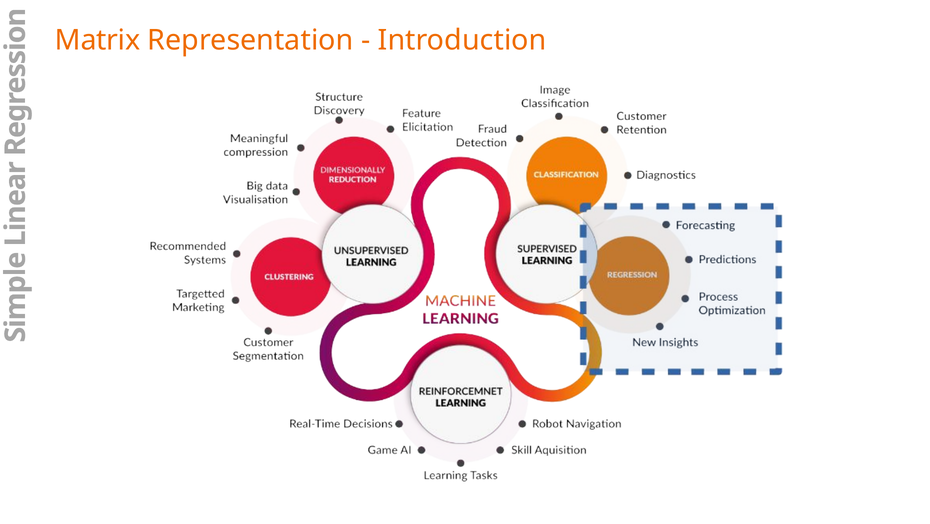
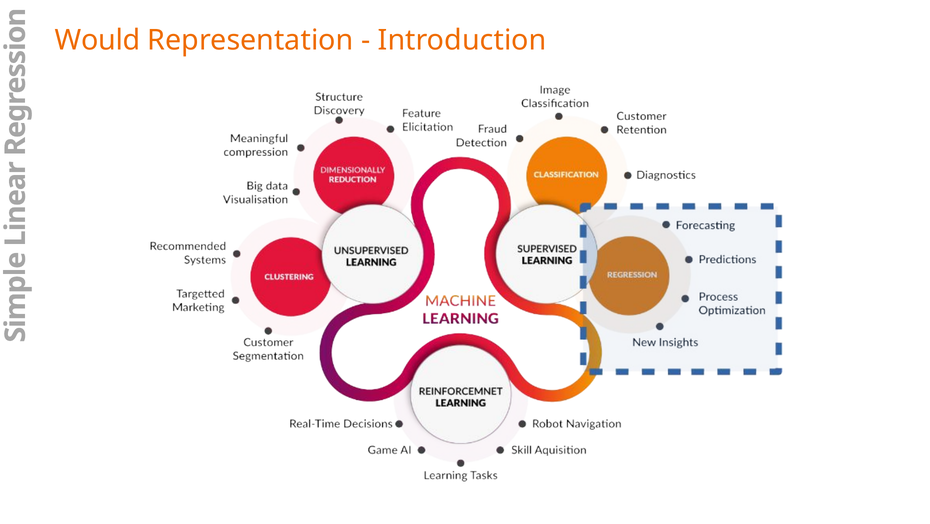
Matrix: Matrix -> Would (98, 40)
